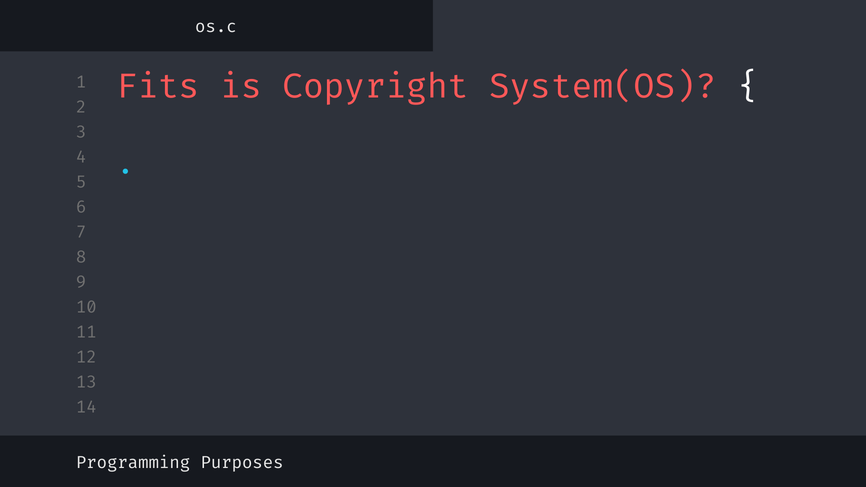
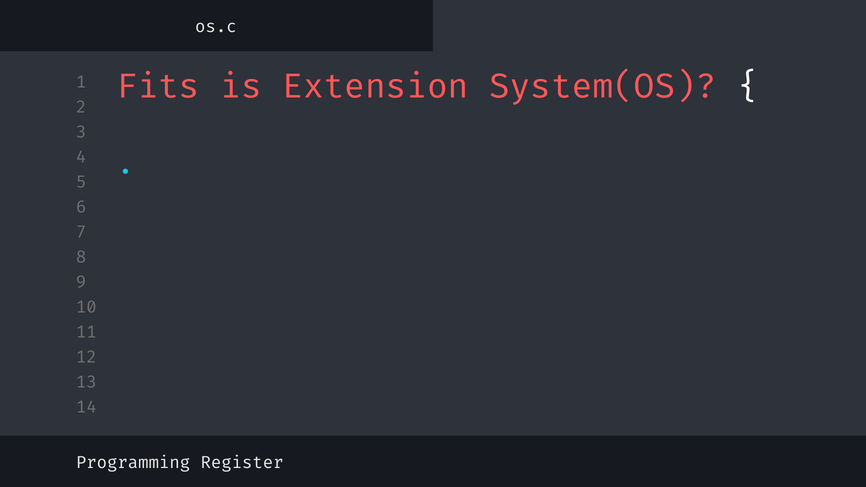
Copyright: Copyright -> Extension (375, 86)
Purposes: Purposes -> Register (242, 463)
